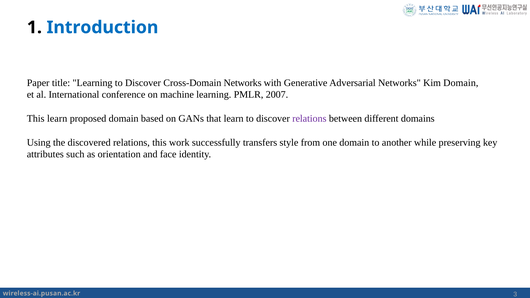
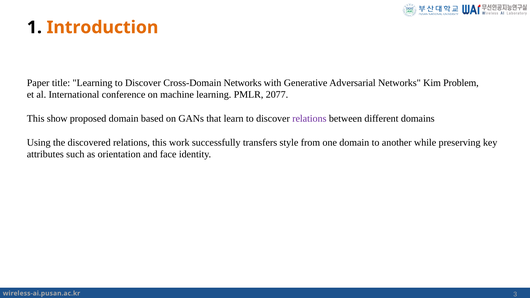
Introduction colour: blue -> orange (102, 27)
Kim Domain: Domain -> Problem (461, 83)
2007: 2007 -> 2077 (277, 95)
This learn: learn -> show (57, 119)
